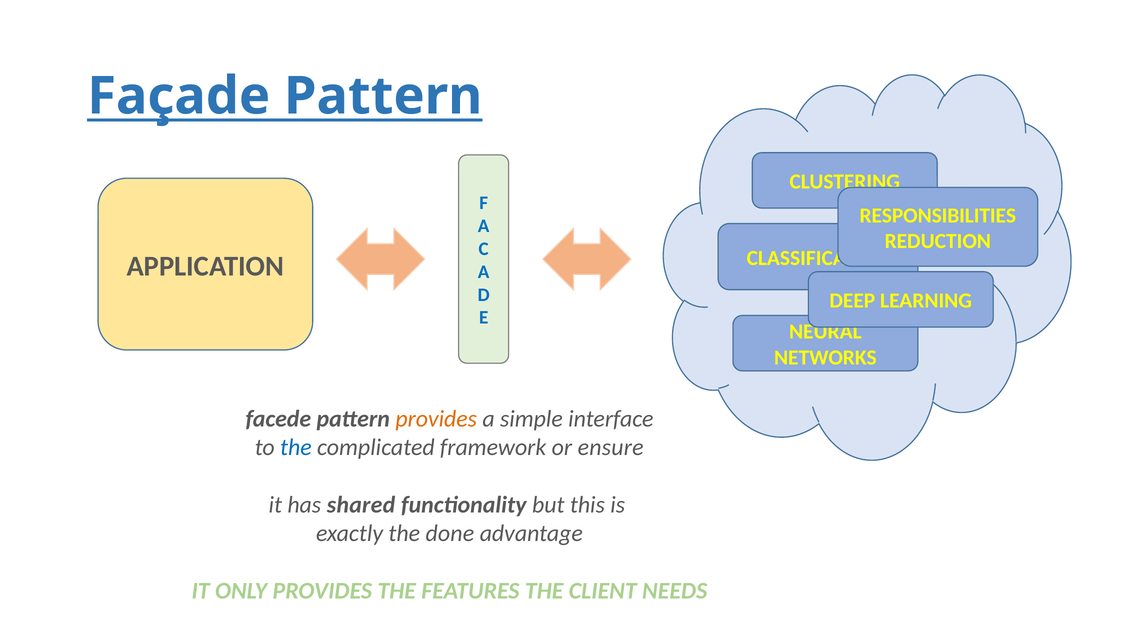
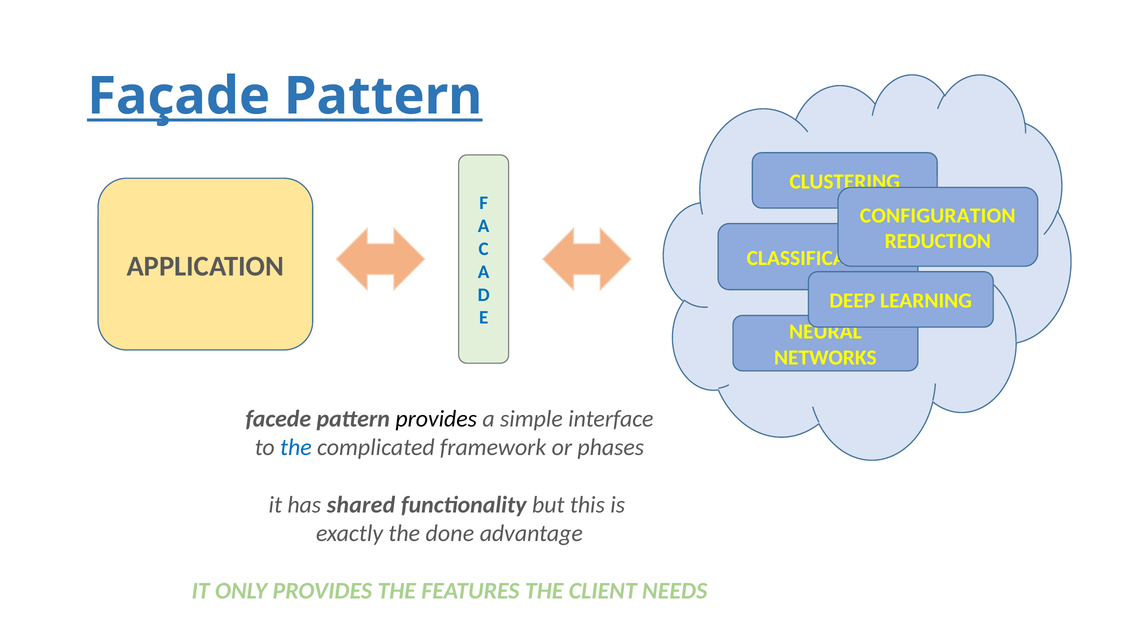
RESPONSIBILITIES: RESPONSIBILITIES -> CONFIGURATION (938, 215)
provides colour: orange -> black (436, 419)
ensure: ensure -> phases (611, 447)
